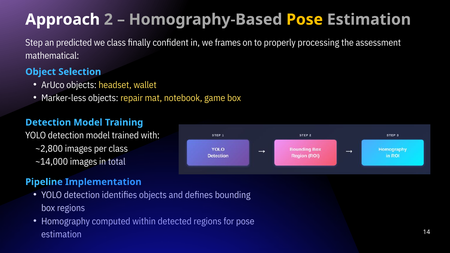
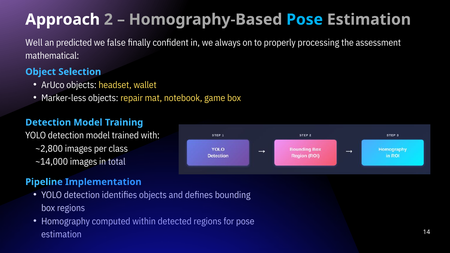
Pose colour: yellow -> light blue (305, 20)
Step: Step -> Well (34, 43)
we class: class -> false (116, 43)
frames: frames -> always (228, 43)
